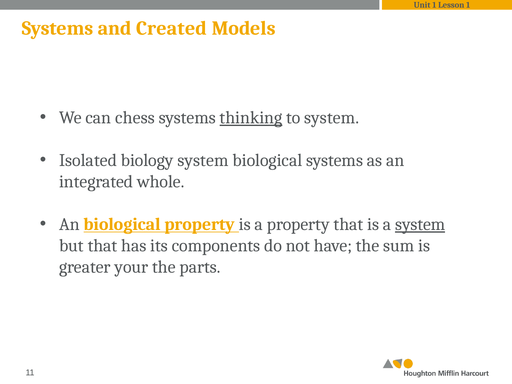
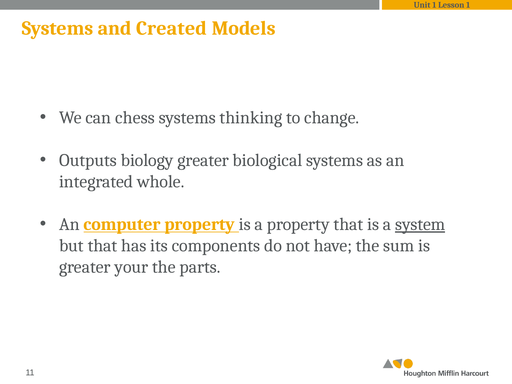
thinking underline: present -> none (251, 118)
to system: system -> change (332, 118)
Isolated: Isolated -> Outputs (88, 160)
biology system: system -> greater (203, 160)
An biological: biological -> computer (122, 224)
